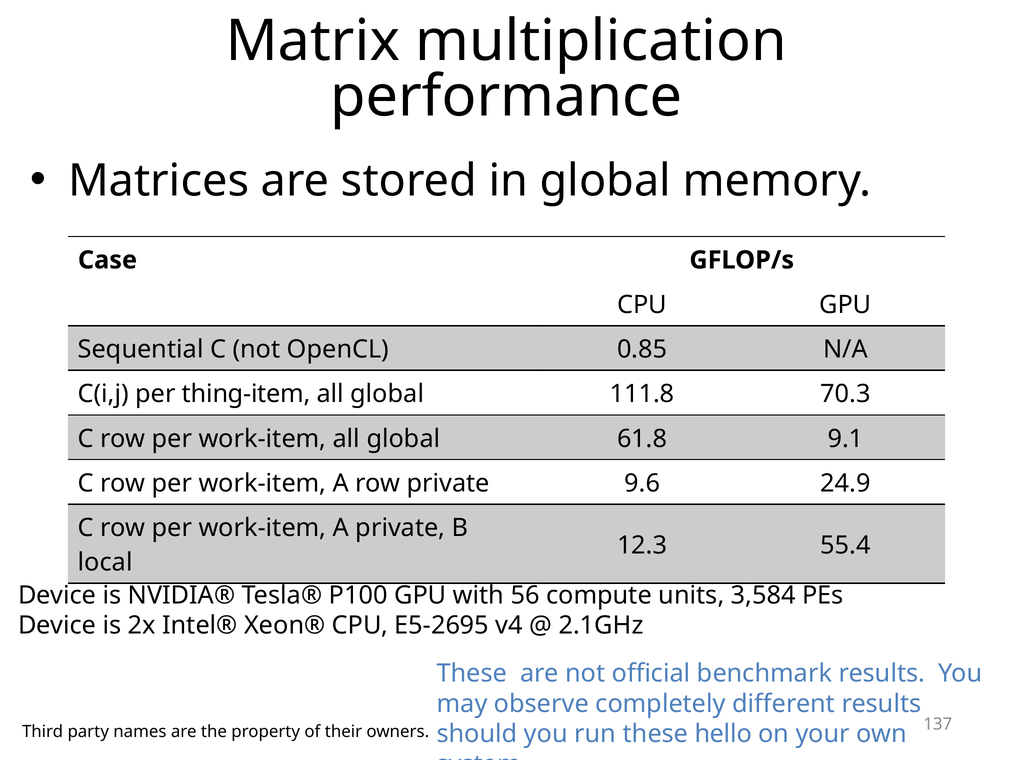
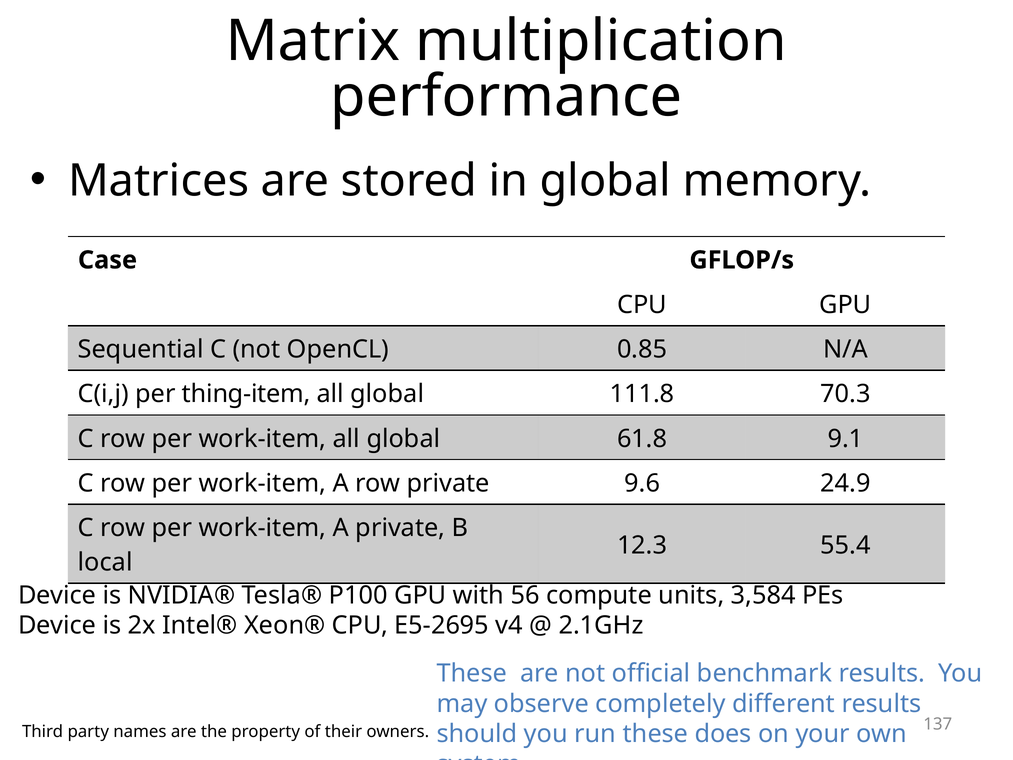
hello: hello -> does (723, 734)
